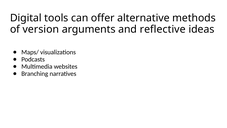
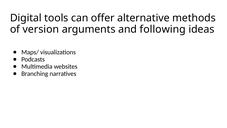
reflective: reflective -> following (163, 29)
